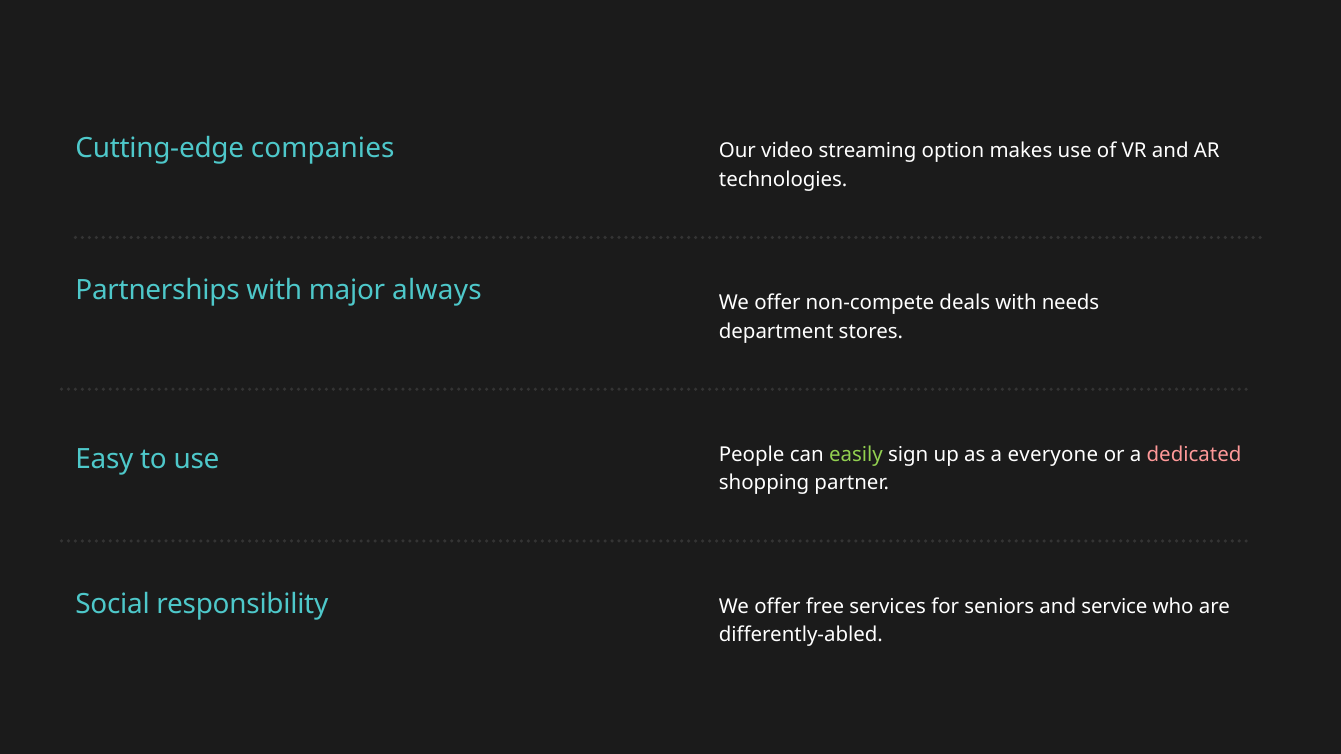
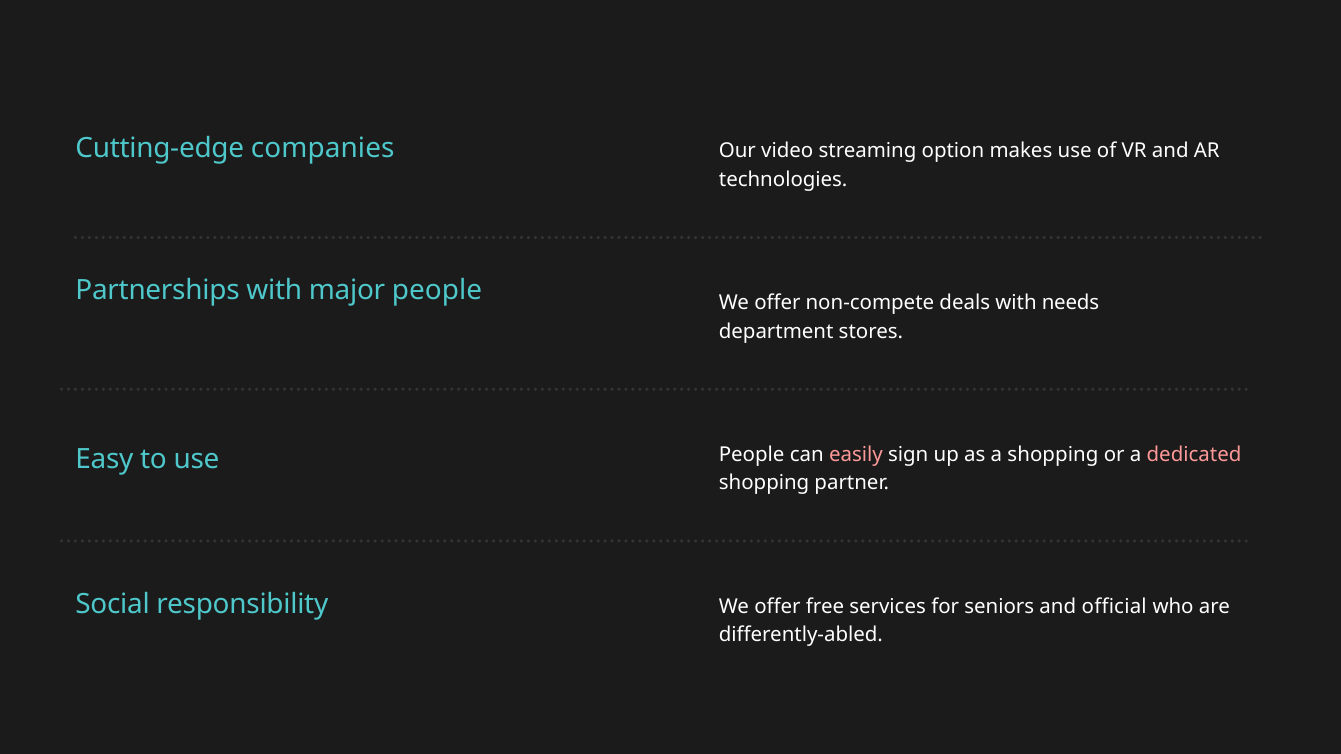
major always: always -> people (437, 291)
easily colour: light green -> pink (856, 455)
a everyone: everyone -> shopping (1053, 455)
service: service -> official (1114, 607)
